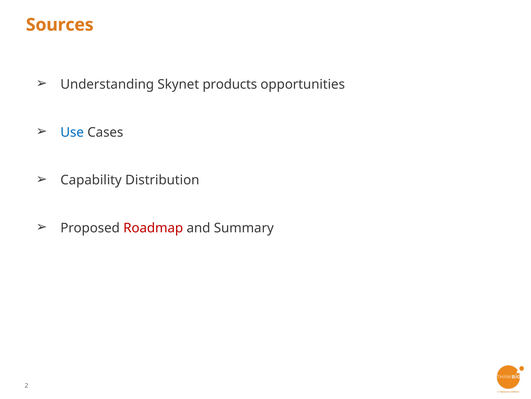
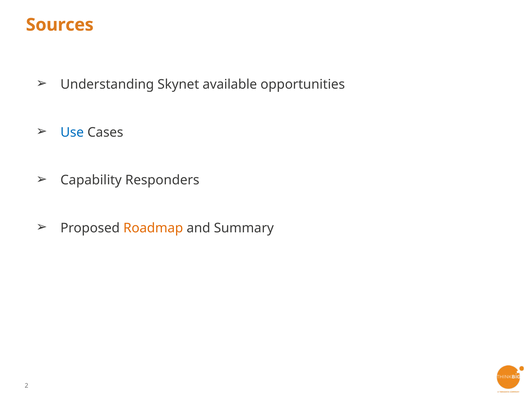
products: products -> available (230, 84)
Distribution: Distribution -> Responders (162, 180)
Roadmap colour: red -> orange (153, 228)
